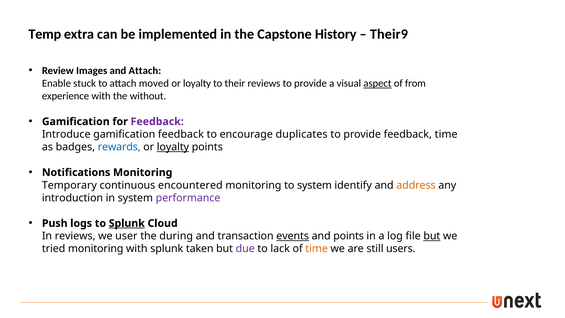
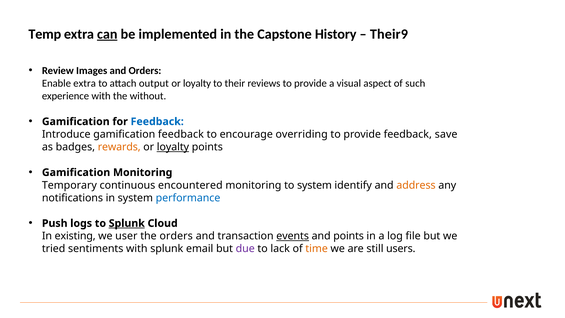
can underline: none -> present (107, 34)
and Attach: Attach -> Orders (145, 71)
Enable stuck: stuck -> extra (85, 83)
moved: moved -> output (154, 83)
aspect underline: present -> none (377, 83)
from: from -> such (415, 83)
Feedback colour: purple -> blue (157, 122)
duplicates: duplicates -> overriding (302, 134)
feedback time: time -> save (446, 134)
rewards colour: blue -> orange (119, 147)
Notifications: Notifications -> Gamification (76, 172)
introduction: introduction -> notifications (72, 198)
performance colour: purple -> blue (188, 198)
In reviews: reviews -> existing (75, 236)
the during: during -> orders (176, 236)
but underline: present -> none (432, 236)
tried monitoring: monitoring -> sentiments (96, 249)
taken: taken -> email (200, 249)
